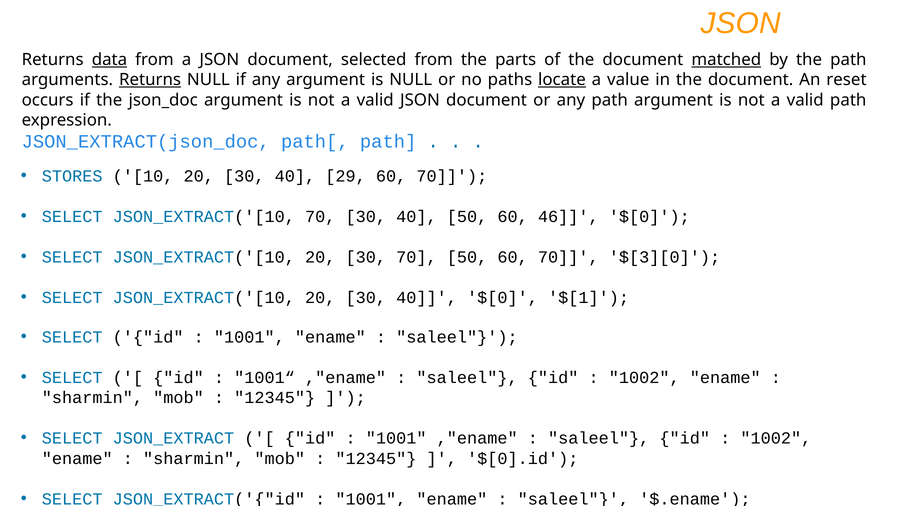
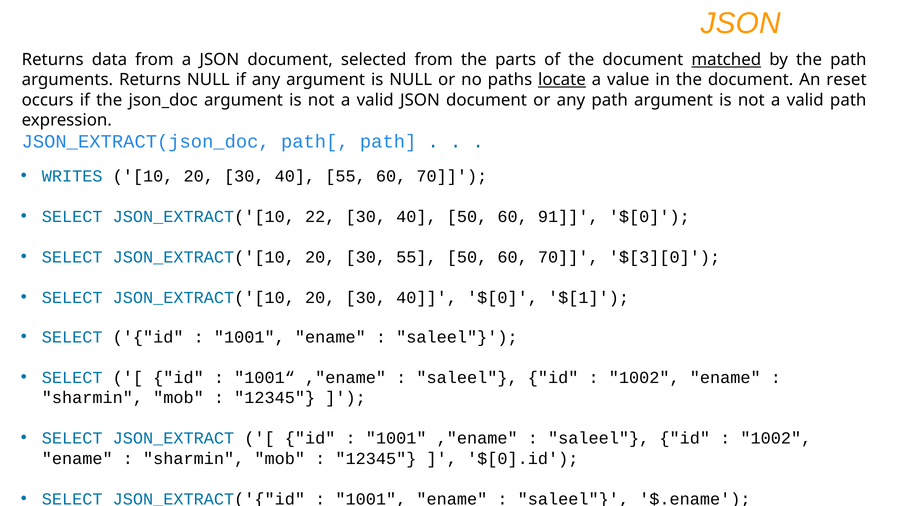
data underline: present -> none (109, 60)
Returns underline: present -> none (150, 80)
STORES: STORES -> WRITES (72, 176)
40 29: 29 -> 55 (346, 176)
JSON_EXTRACT('[10 70: 70 -> 22 (320, 217)
46: 46 -> 91 (568, 217)
30 70: 70 -> 55 (416, 257)
